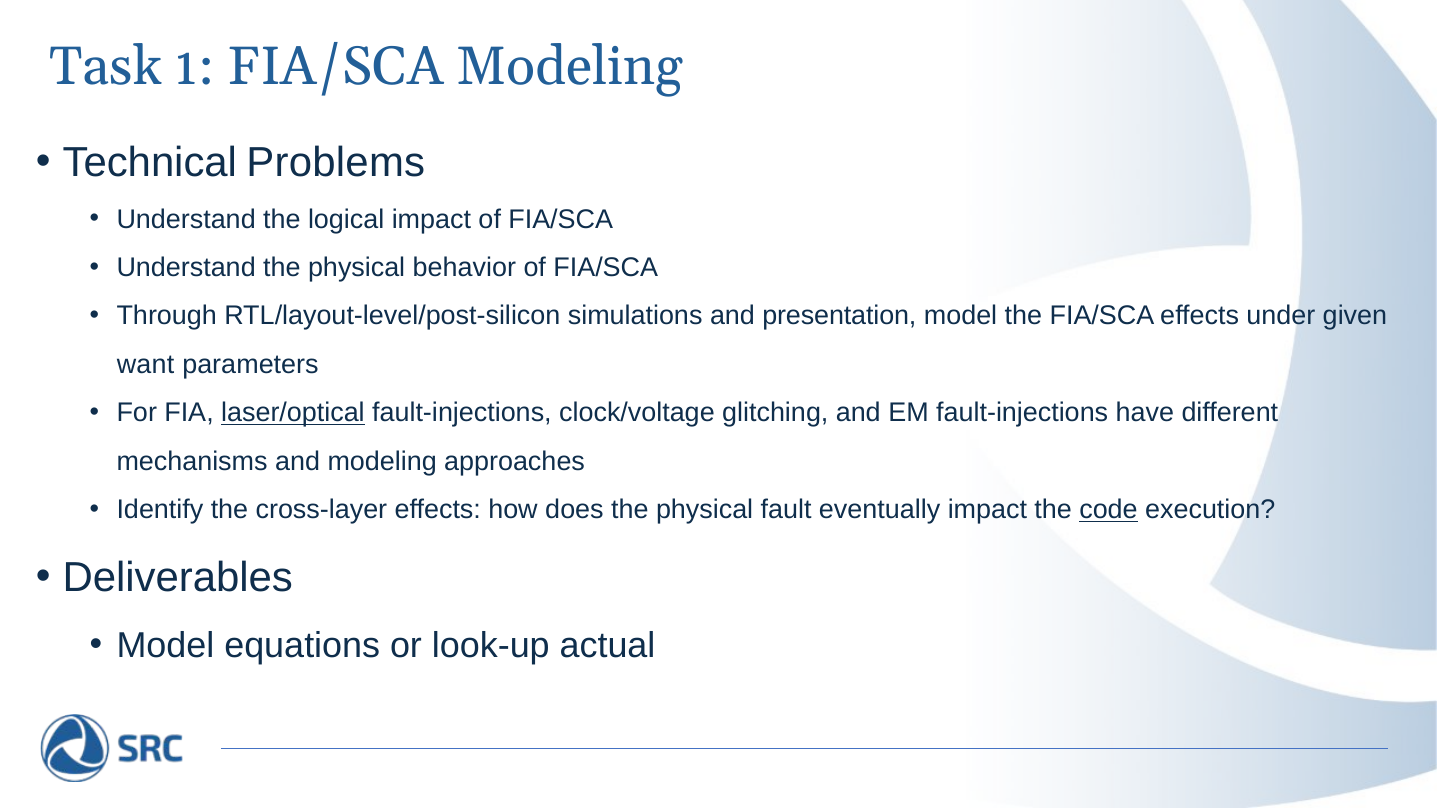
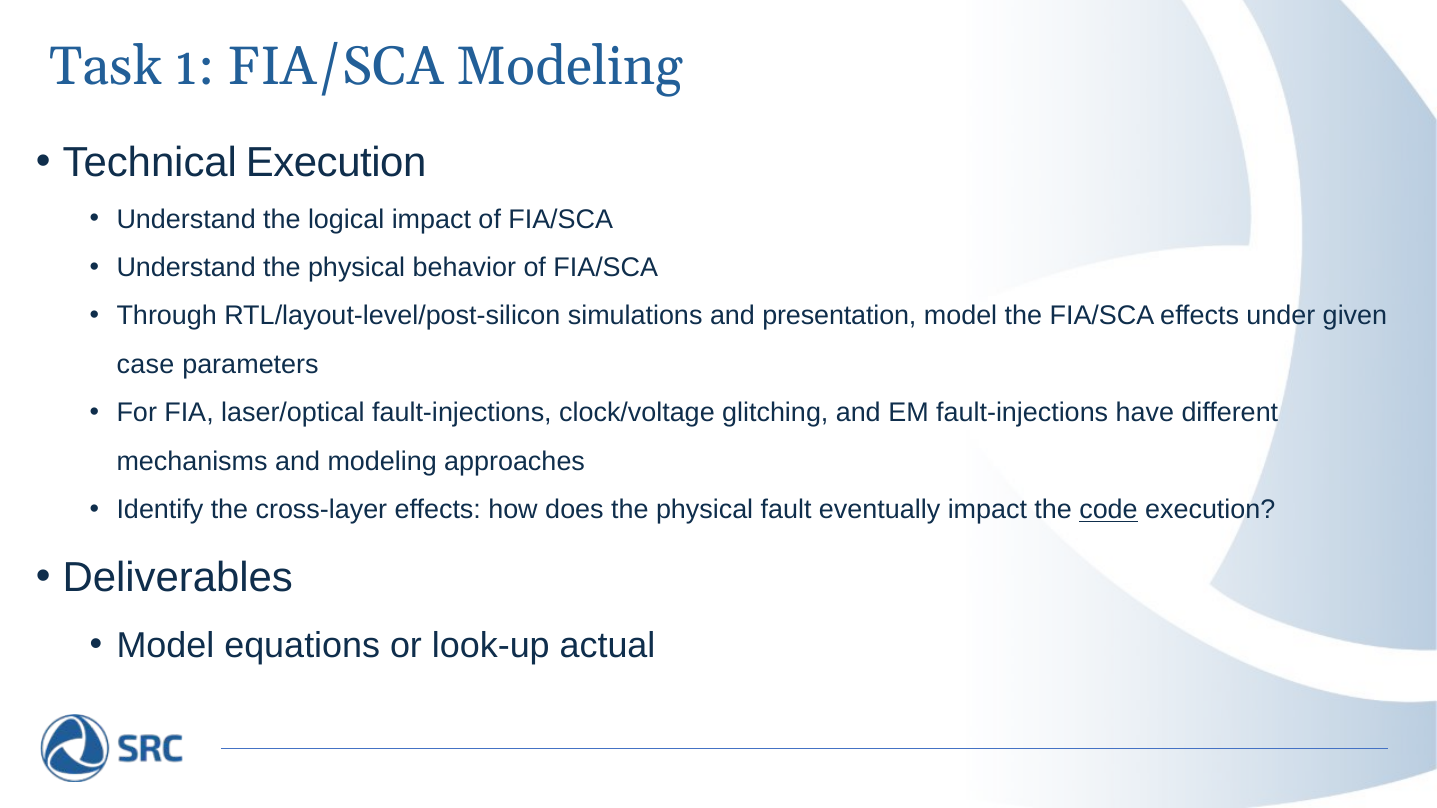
Technical Problems: Problems -> Execution (336, 163)
want: want -> case (146, 365)
laser/optical underline: present -> none (293, 413)
